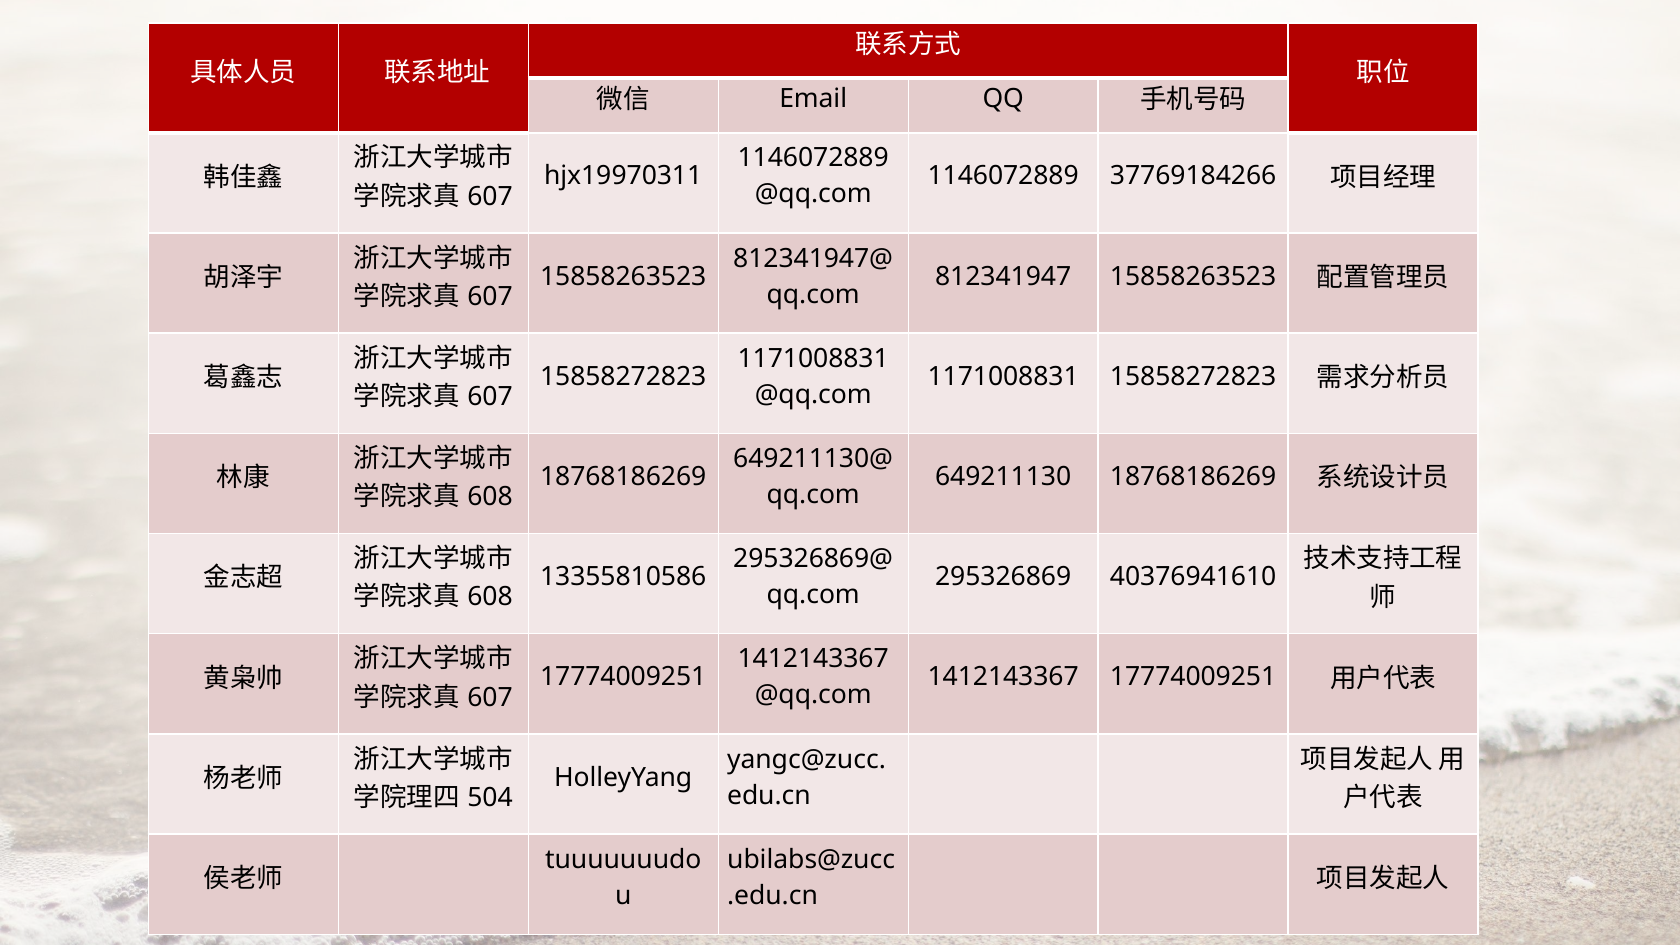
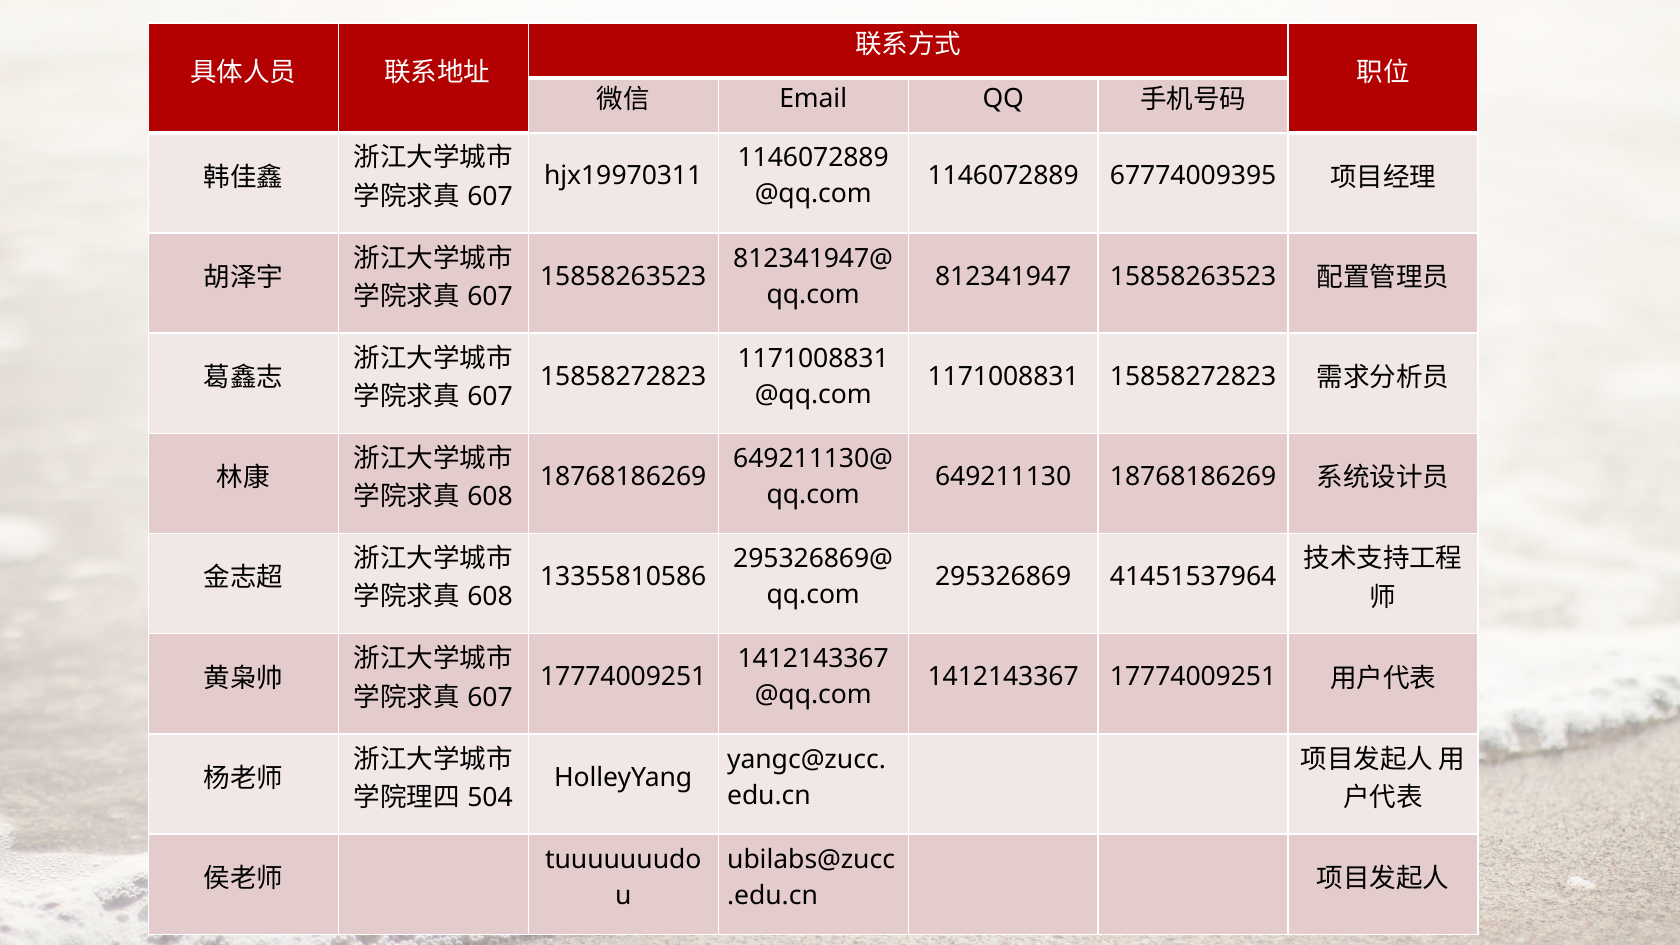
37769184266: 37769184266 -> 67774009395 (1193, 176)
40376941610: 40376941610 -> 41451537964 (1193, 577)
